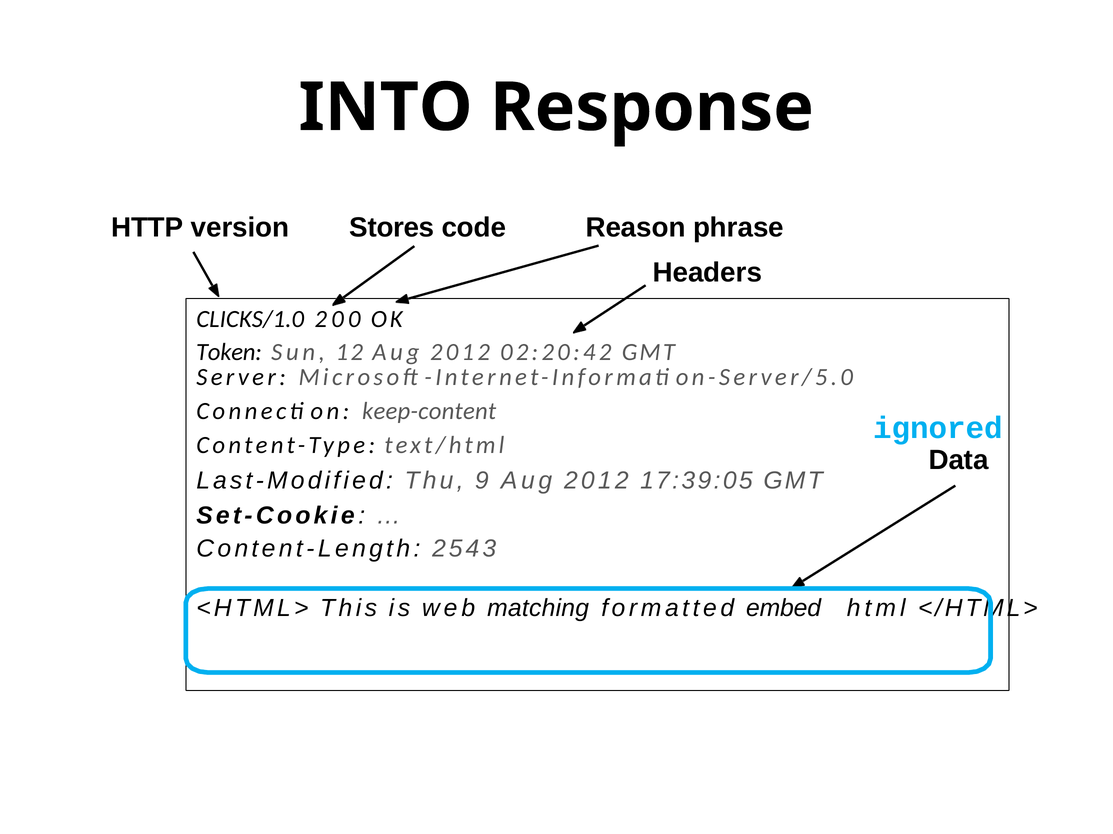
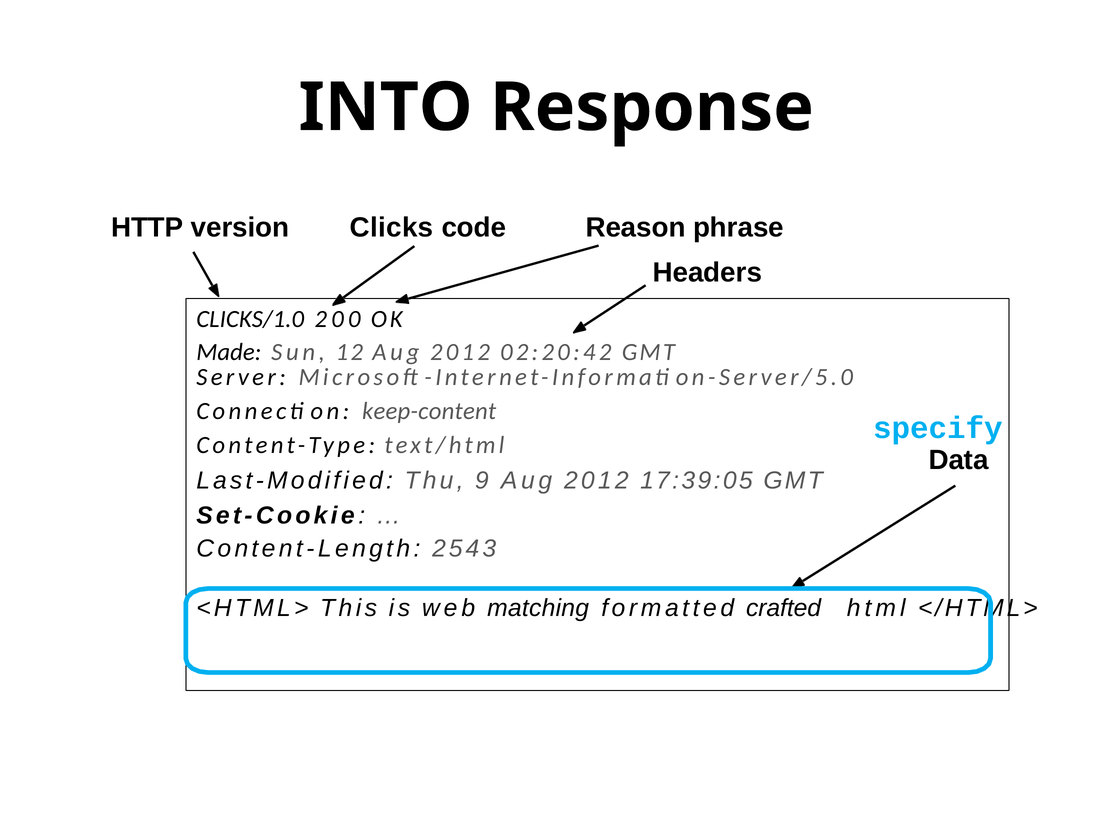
Stores: Stores -> Clicks (392, 228)
Token: Token -> Made (229, 352)
ignored: ignored -> specify (938, 429)
embed: embed -> crafted (784, 609)
